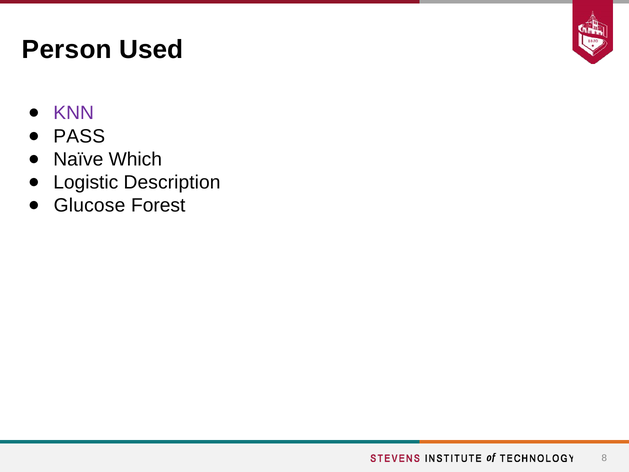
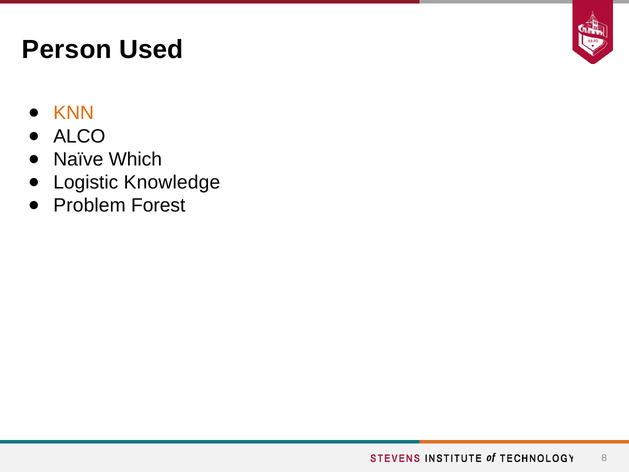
KNN colour: purple -> orange (74, 113)
PASS: PASS -> ALCO (79, 136)
Description: Description -> Knowledge (172, 182)
Glucose: Glucose -> Problem (90, 205)
